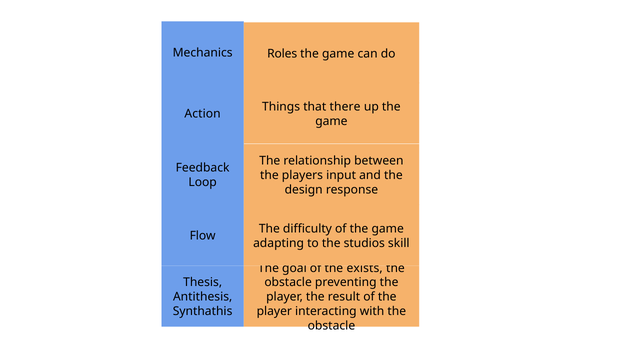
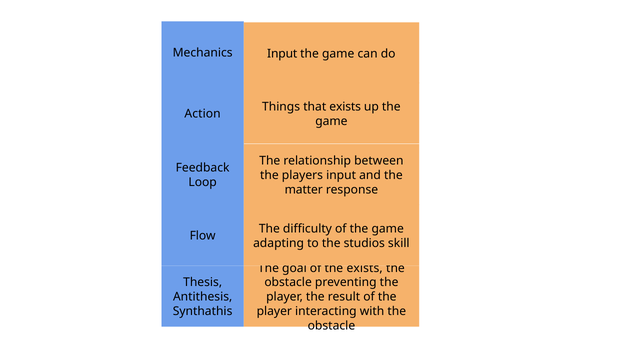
Roles: Roles -> Input (282, 54)
that there: there -> exists (345, 107)
design: design -> matter (304, 190)
